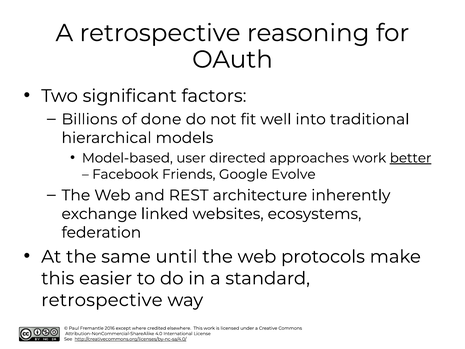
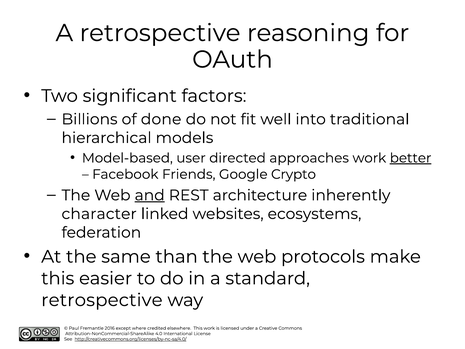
Evolve: Evolve -> Crypto (293, 174)
and underline: none -> present (150, 195)
exchange: exchange -> character (99, 214)
until: until -> than (177, 256)
